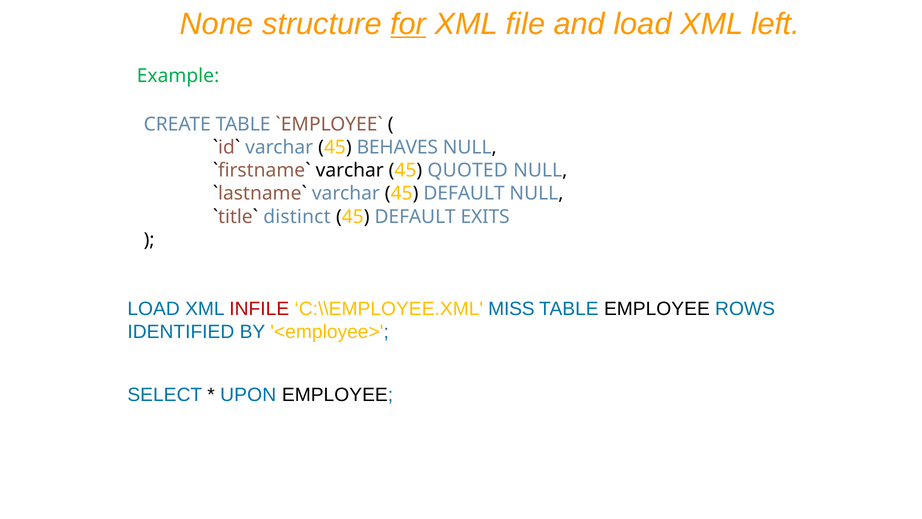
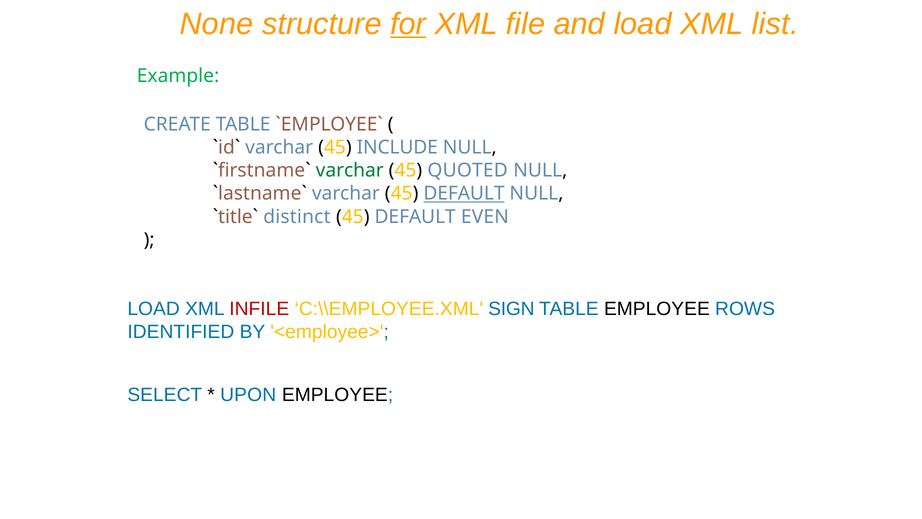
left: left -> list (775, 24)
BEHAVES: BEHAVES -> INCLUDE (397, 147)
varchar colour: black -> green (350, 170)
DEFAULT underline: none -> present (464, 193)
EXITS: EXITS -> EVEN (485, 217)
MISS: MISS -> SIGN (511, 308)
